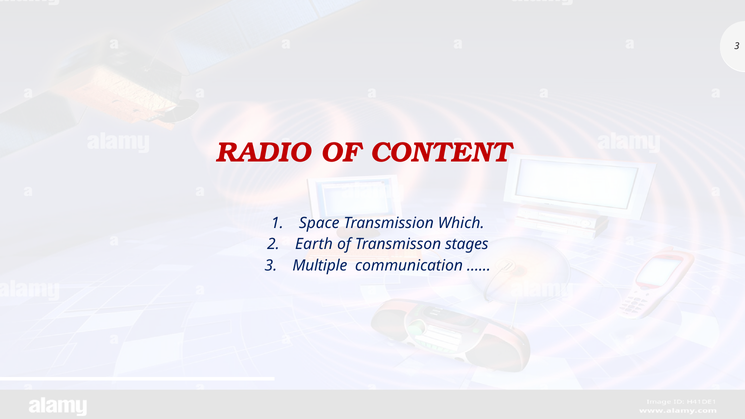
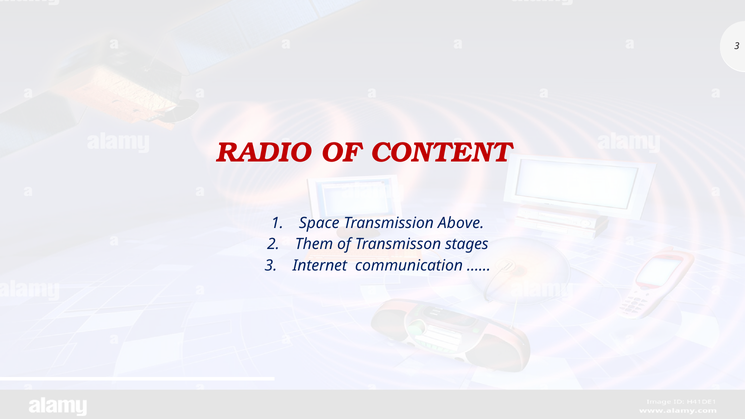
Which: Which -> Above (461, 223)
Earth: Earth -> Them (314, 244)
Multiple: Multiple -> Internet (320, 266)
